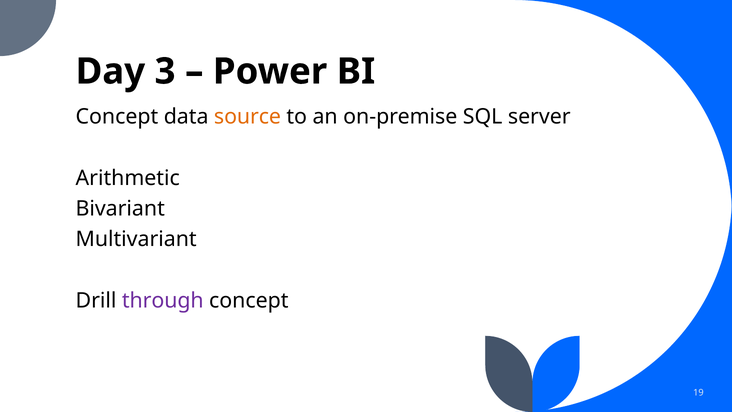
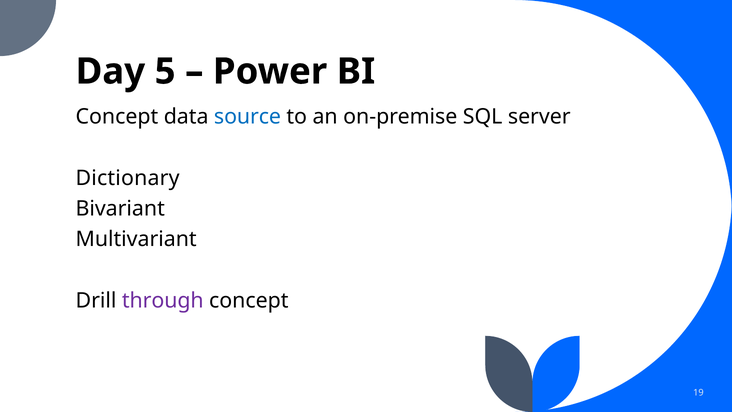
3: 3 -> 5 (165, 71)
source colour: orange -> blue (247, 117)
Arithmetic: Arithmetic -> Dictionary (128, 178)
